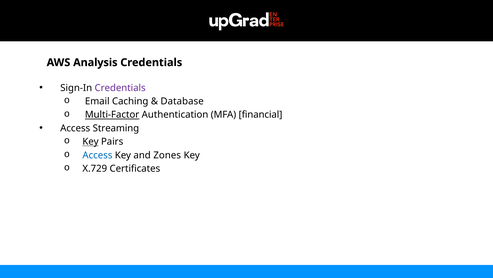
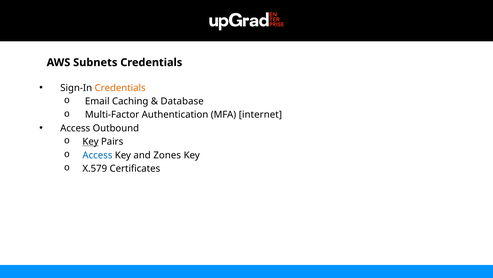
Analysis: Analysis -> Subnets (95, 62)
Credentials colour: purple -> orange (120, 88)
Multi-Factor underline: present -> none (112, 115)
financial: financial -> internet (260, 115)
Streaming: Streaming -> Outbound (116, 128)
X.729: X.729 -> X.579 (95, 168)
